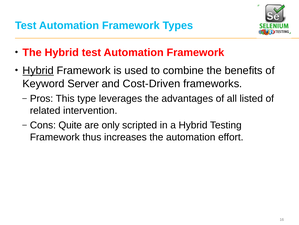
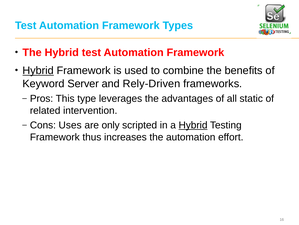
Cost-Driven: Cost-Driven -> Rely-Driven (152, 83)
listed: listed -> static (251, 98)
Quite: Quite -> Uses (70, 125)
Hybrid underline: none -> present (193, 125)
